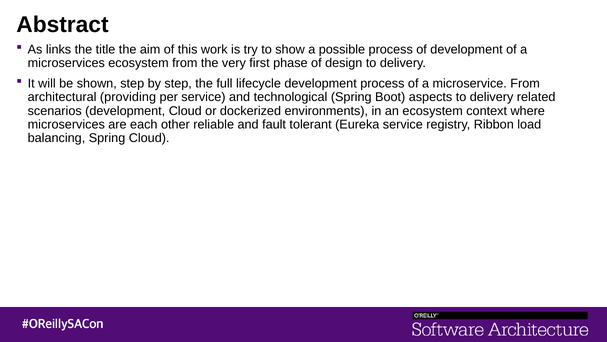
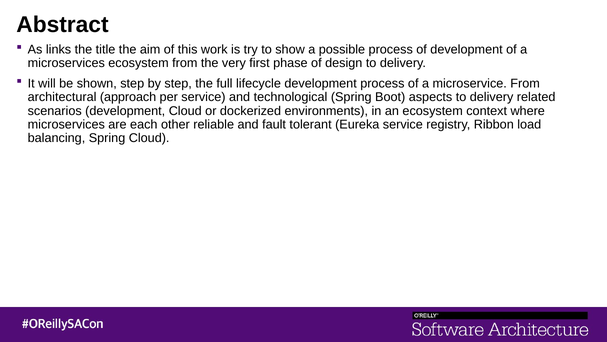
providing: providing -> approach (128, 97)
